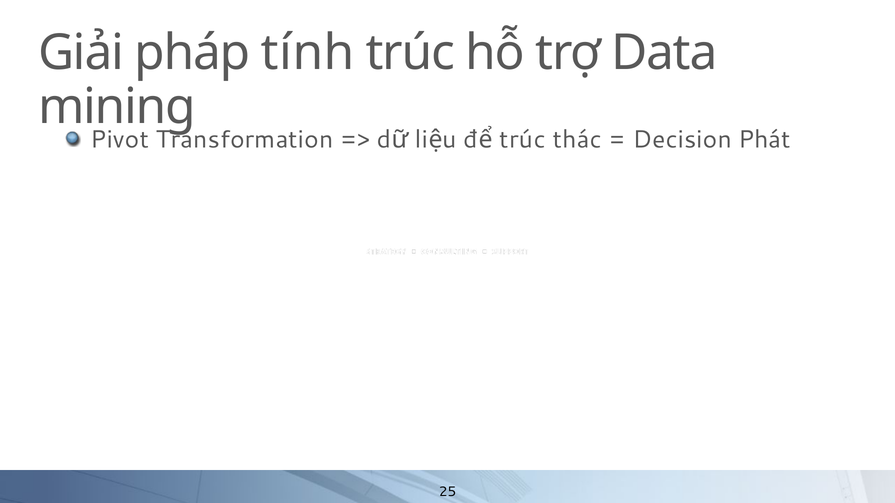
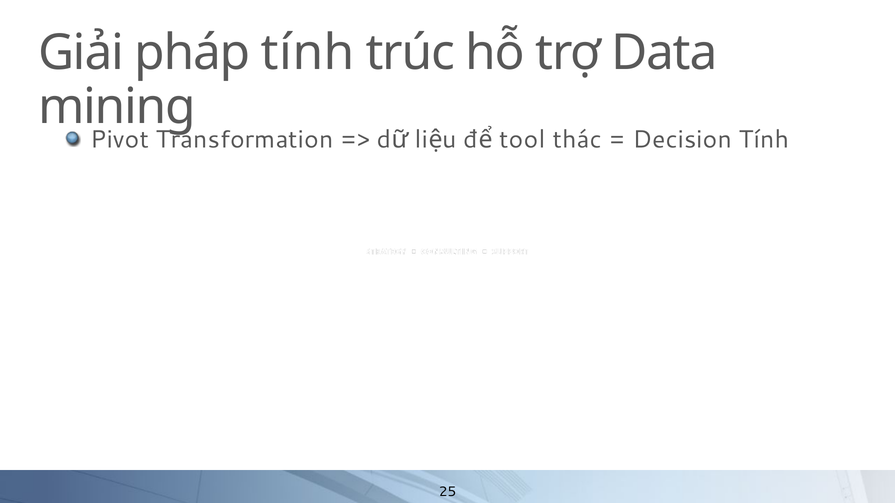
trúc: trúc -> tool (523, 140)
Decision Phát: Phát -> Tính (764, 140)
